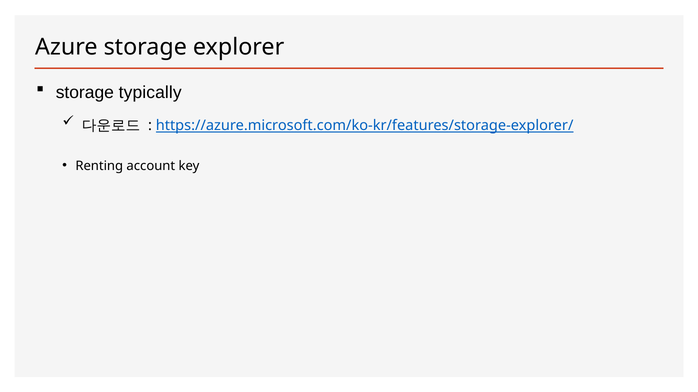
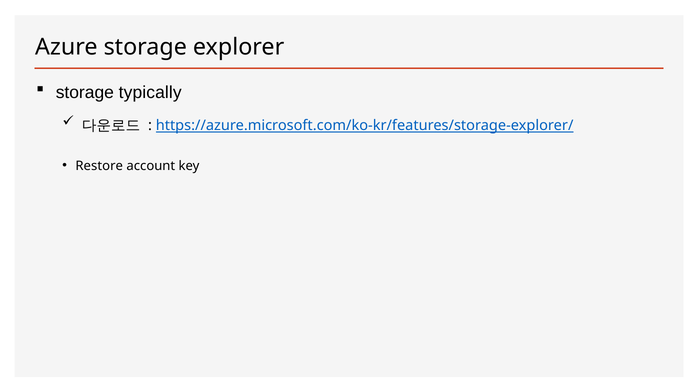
Renting: Renting -> Restore (99, 166)
